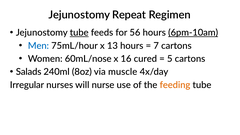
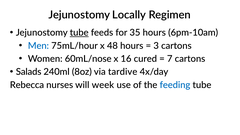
Repeat: Repeat -> Locally (129, 15)
56: 56 -> 35 (135, 33)
6pm-10am underline: present -> none (193, 33)
13: 13 -> 48 (112, 46)
7: 7 -> 3 (156, 46)
5: 5 -> 7 (170, 59)
muscle: muscle -> tardive (123, 72)
Irregular: Irregular -> Rebecca (27, 85)
nurse: nurse -> week (103, 85)
feeding colour: orange -> blue (175, 85)
